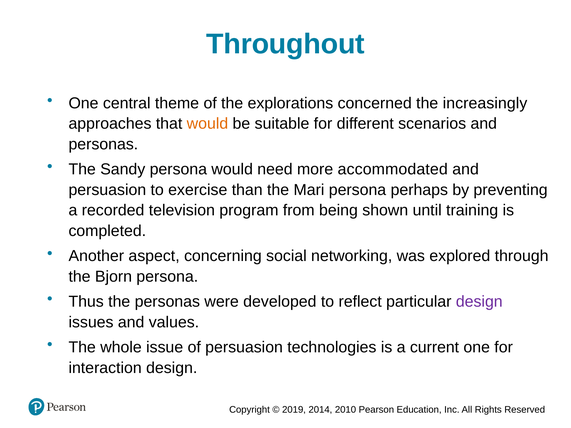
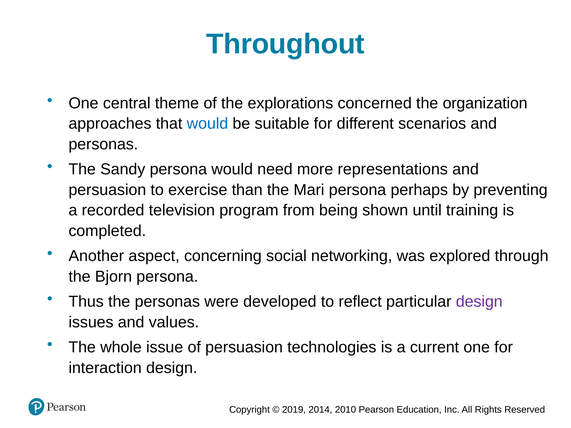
increasingly: increasingly -> organization (485, 103)
would colour: orange -> blue (207, 124)
accommodated: accommodated -> representations (393, 169)
